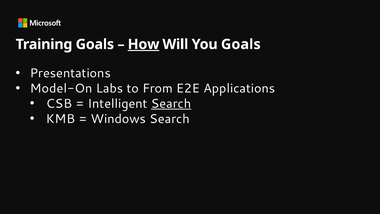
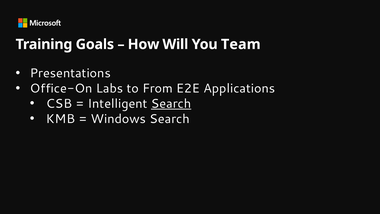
How underline: present -> none (144, 44)
You Goals: Goals -> Team (241, 44)
Model-On: Model-On -> Office-On (61, 88)
